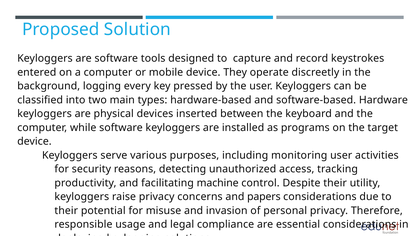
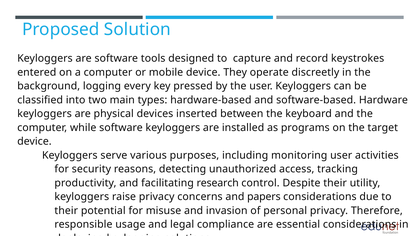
machine: machine -> research (218, 183)
